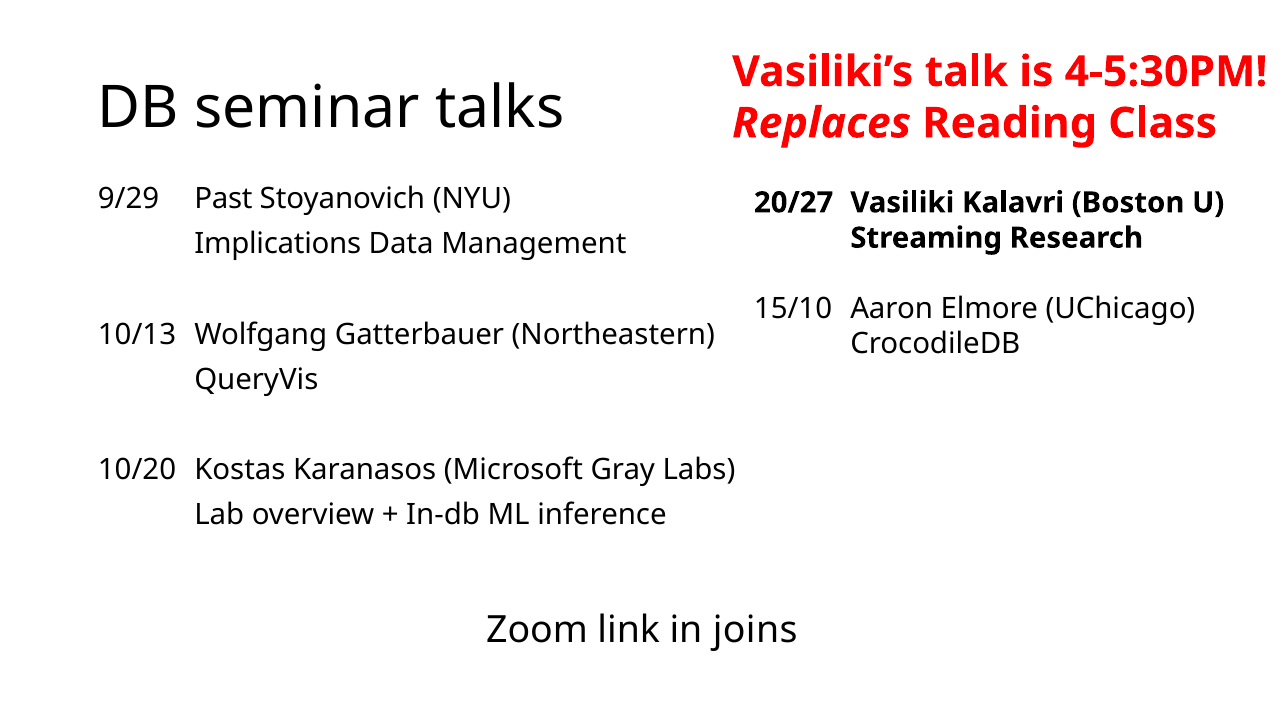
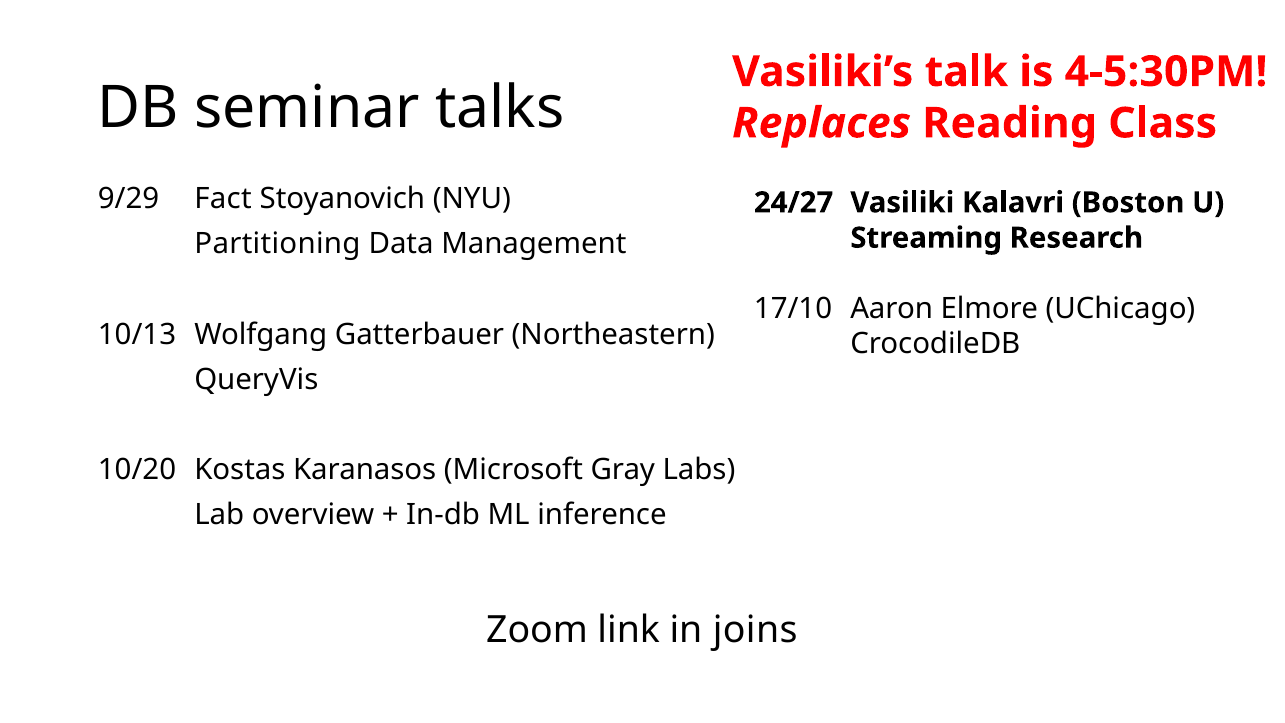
Past: Past -> Fact (223, 199)
20/27: 20/27 -> 24/27 (794, 203)
Implications: Implications -> Partitioning (277, 244)
15/10: 15/10 -> 17/10 (793, 309)
